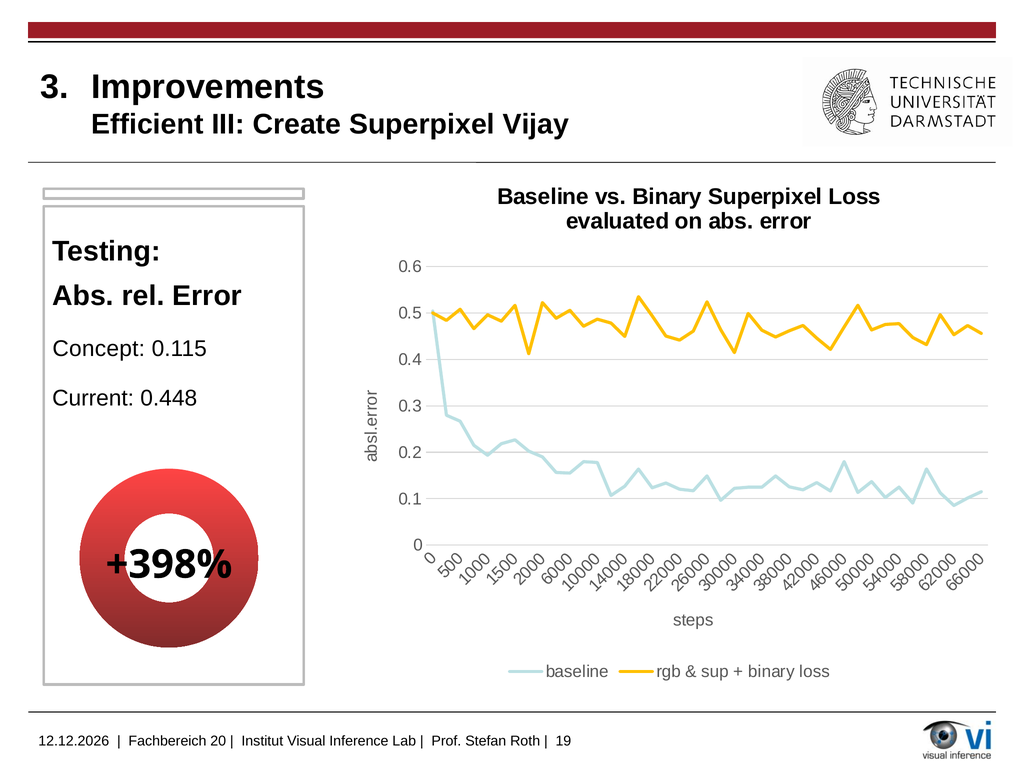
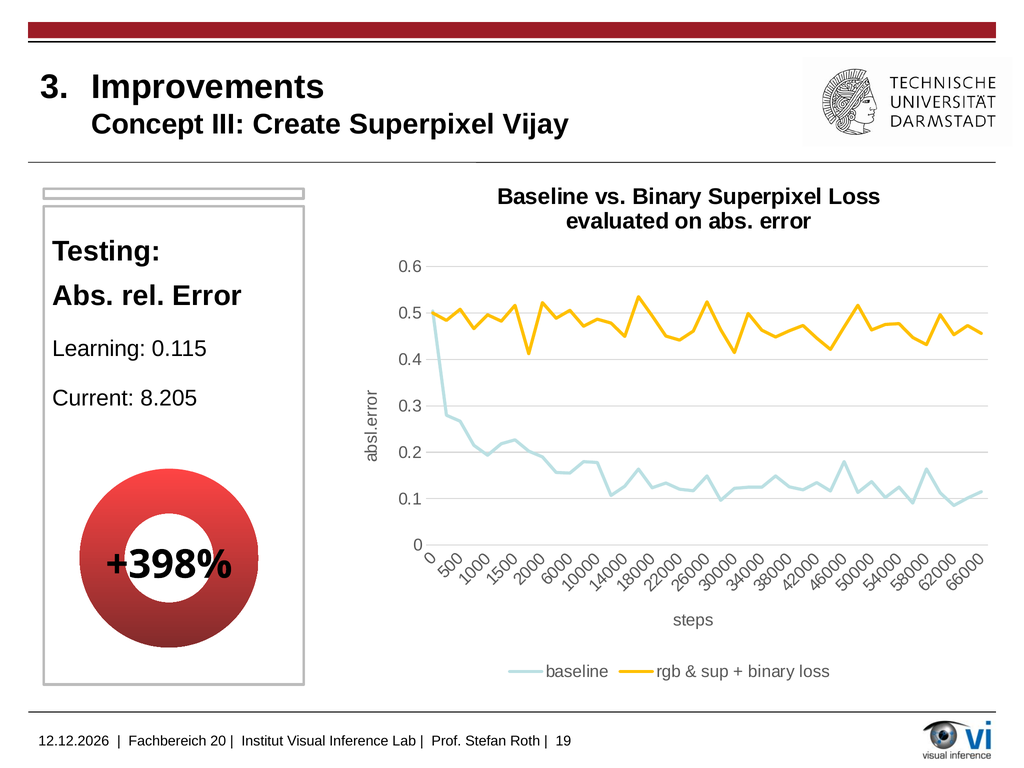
Efficient: Efficient -> Concept (148, 124)
Concept: Concept -> Learning (99, 349)
0.448: 0.448 -> 8.205 (169, 398)
